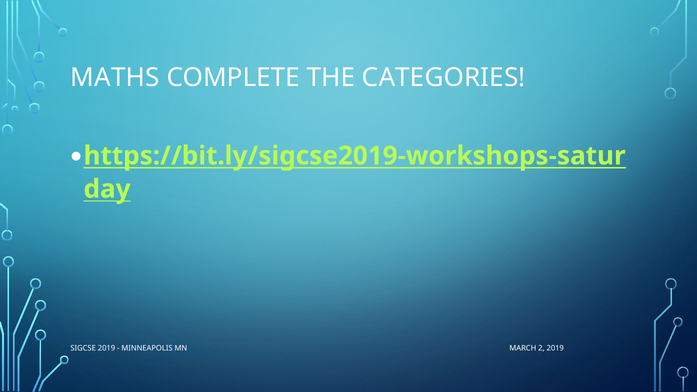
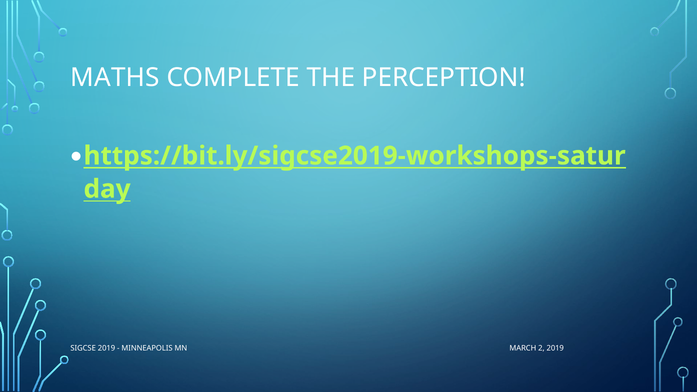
CATEGORIES: CATEGORIES -> PERCEPTION (444, 77)
